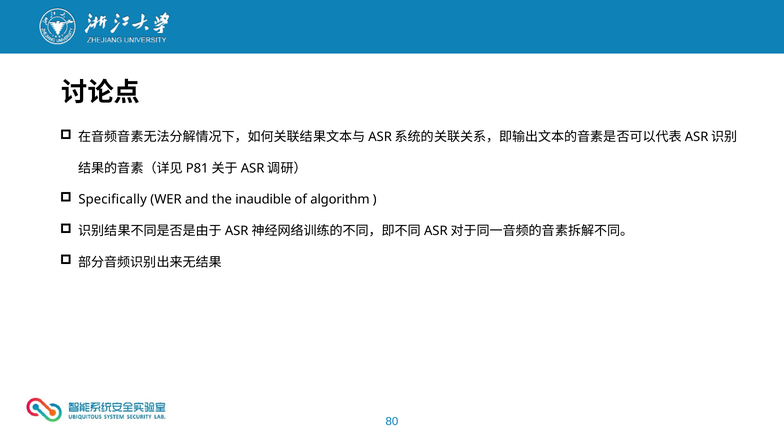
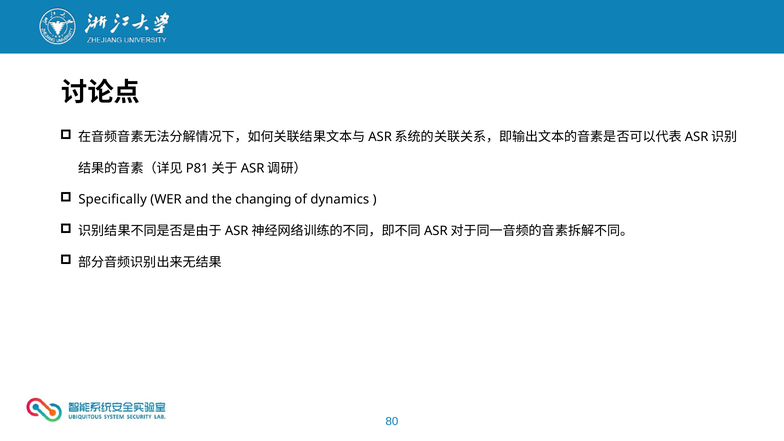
inaudible: inaudible -> changing (263, 200)
algorithm: algorithm -> dynamics (340, 200)
